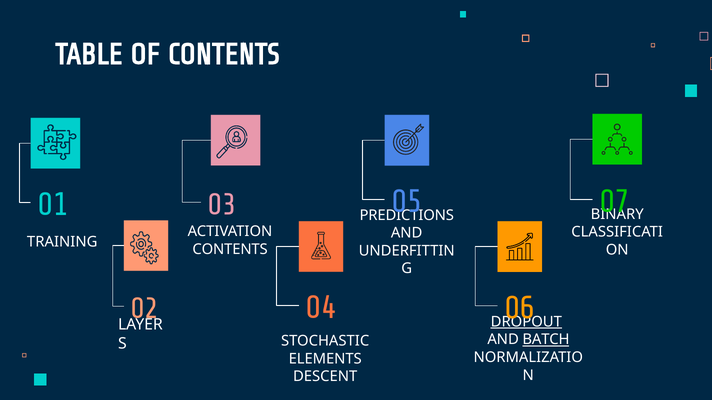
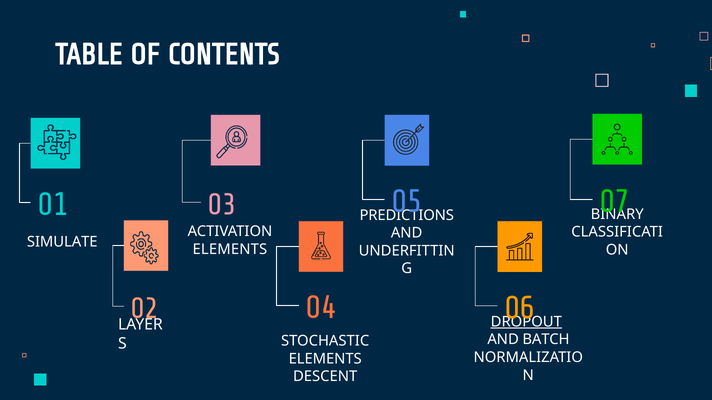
TRAINING: TRAINING -> SIMULATE (62, 242)
CONTENTS: CONTENTS -> ELEMENTS (230, 250)
BATCH underline: present -> none (546, 340)
